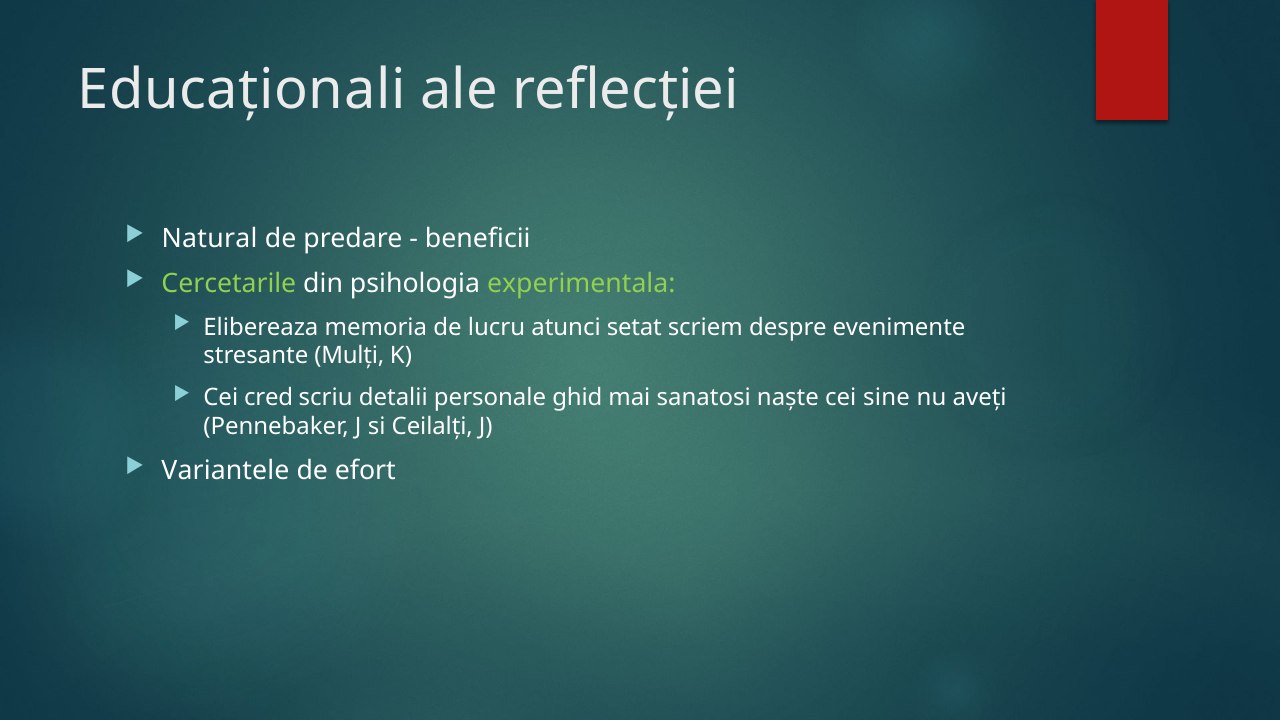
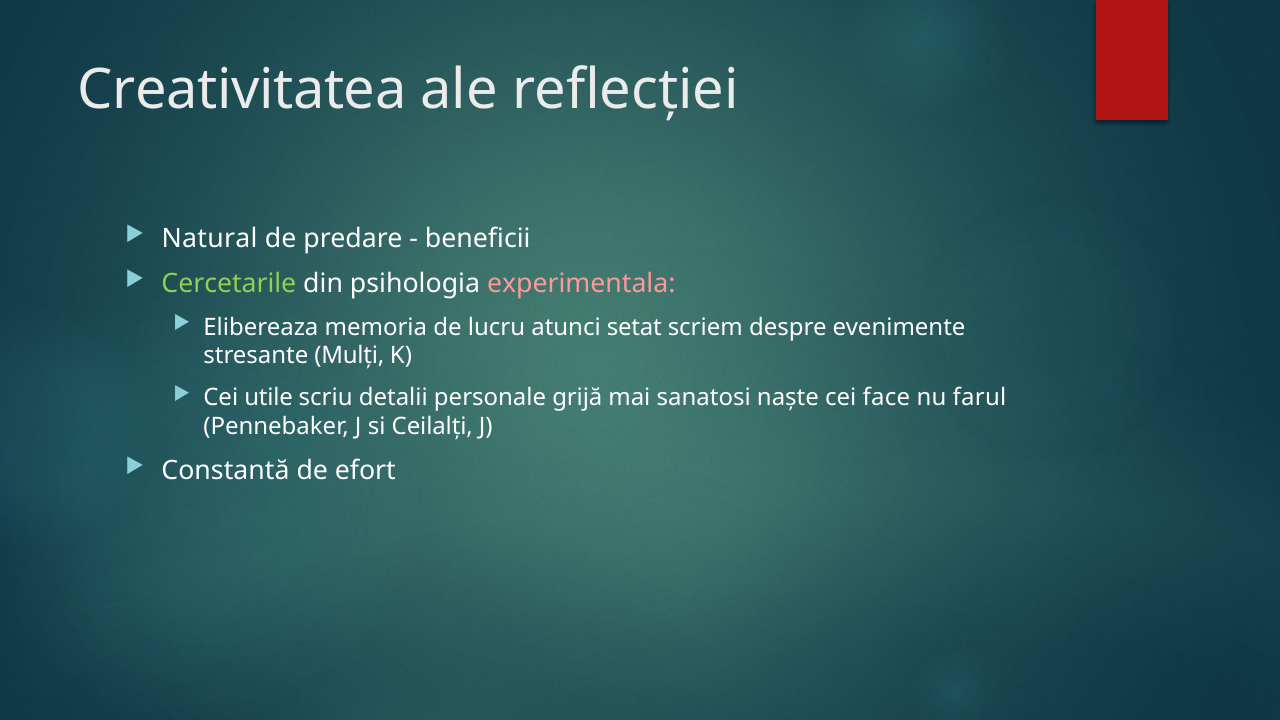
Educaționali: Educaționali -> Creativitatea (242, 90)
experimentala colour: light green -> pink (581, 284)
cred: cred -> utile (269, 398)
ghid: ghid -> grijă (577, 398)
sine: sine -> face (886, 398)
aveți: aveți -> farul (979, 398)
Variantele: Variantele -> Constantă (225, 471)
